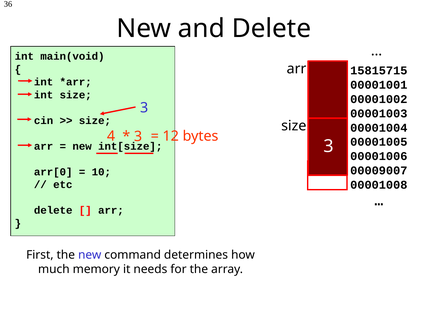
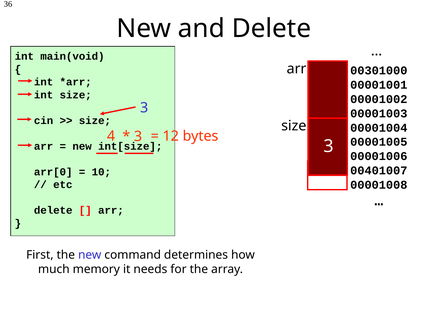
15815715: 15815715 -> 00301000 (379, 71)
00009007: 00009007 -> 00401007 (379, 171)
